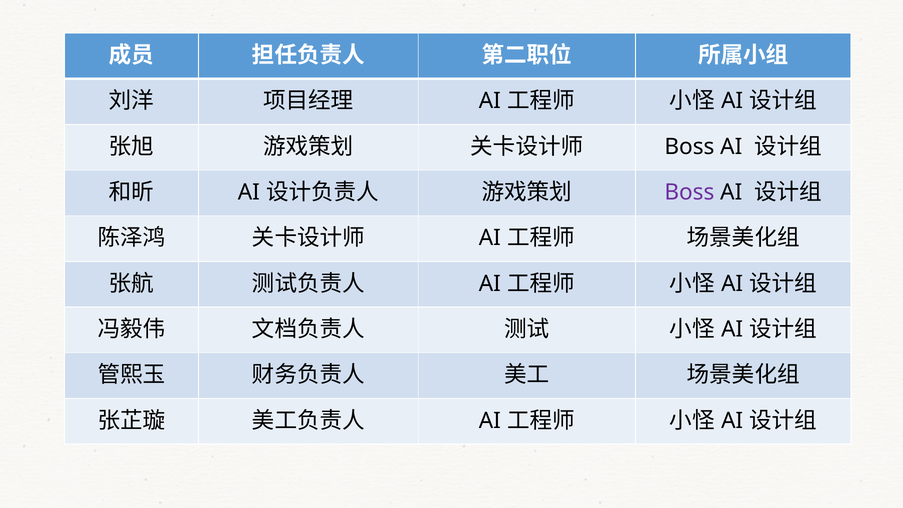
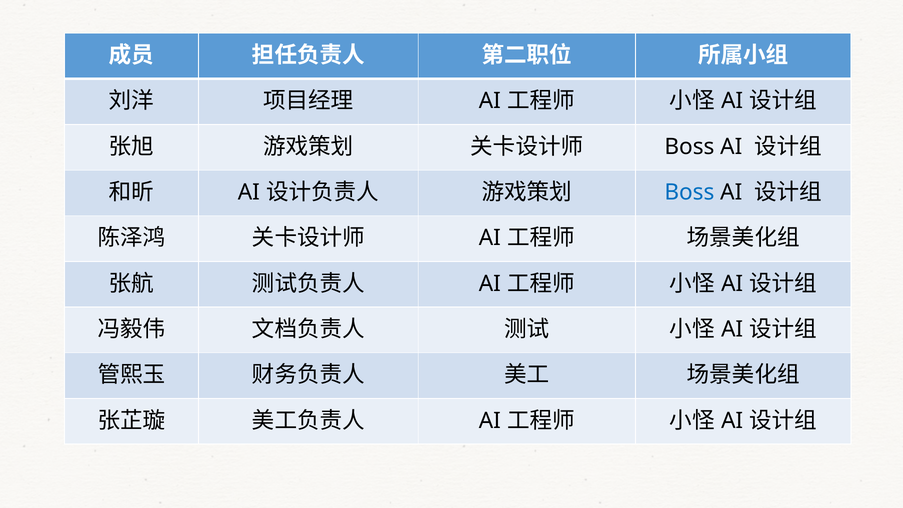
Boss colour: purple -> blue (689, 192)
